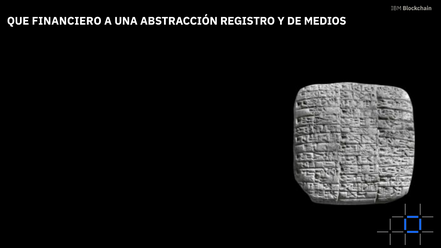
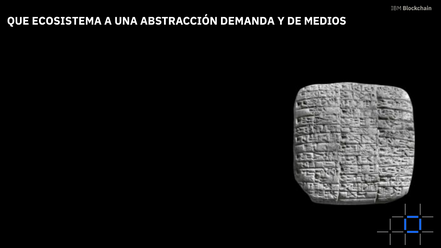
FINANCIERO: FINANCIERO -> ECOSISTEMA (67, 21)
REGISTRO: REGISTRO -> DEMANDA (247, 21)
